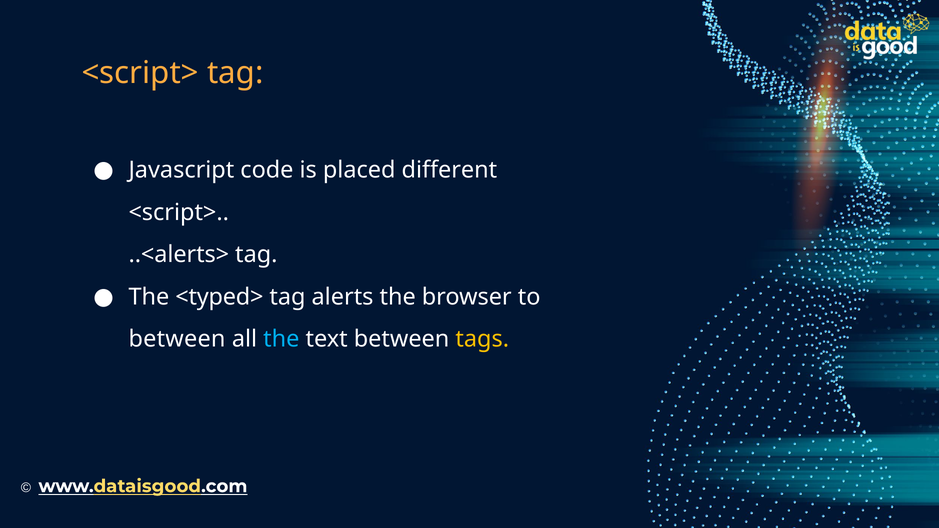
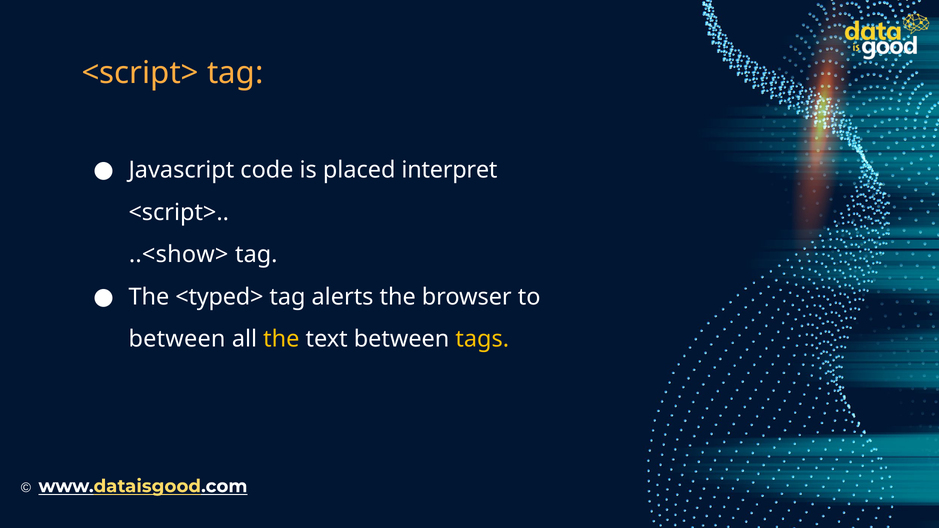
different: different -> interpret (449, 170)
..<alerts>: ..<alerts> -> ..<show> (179, 255)
the colour: light blue -> yellow (281, 339)
